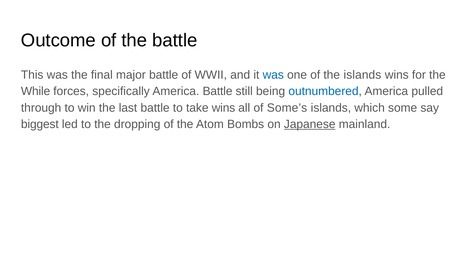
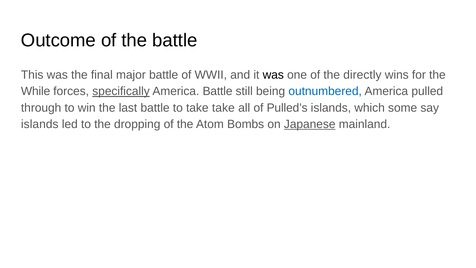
was colour: blue -> black (273, 75)
the islands: islands -> directly (362, 75)
specifically underline: none -> present (121, 91)
take wins: wins -> take (223, 108)
Some’s: Some’s -> Pulled’s (287, 108)
biggest: biggest -> islands (40, 124)
